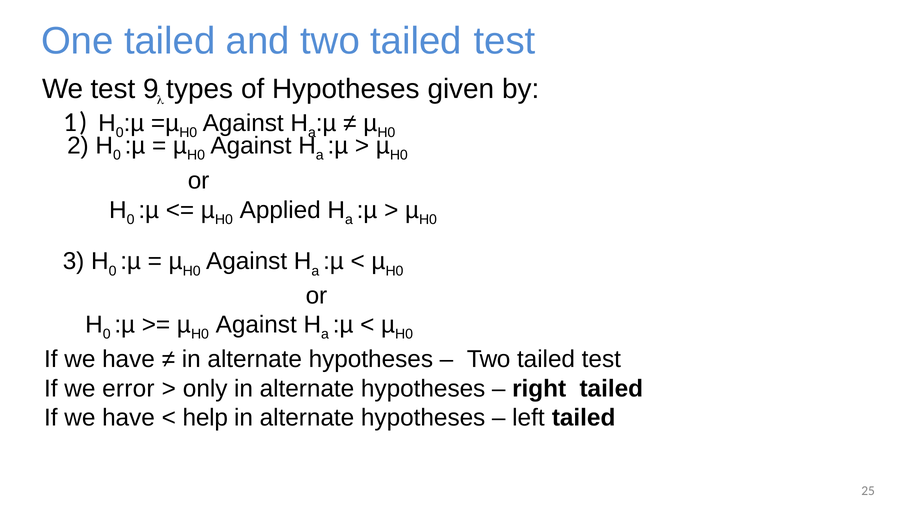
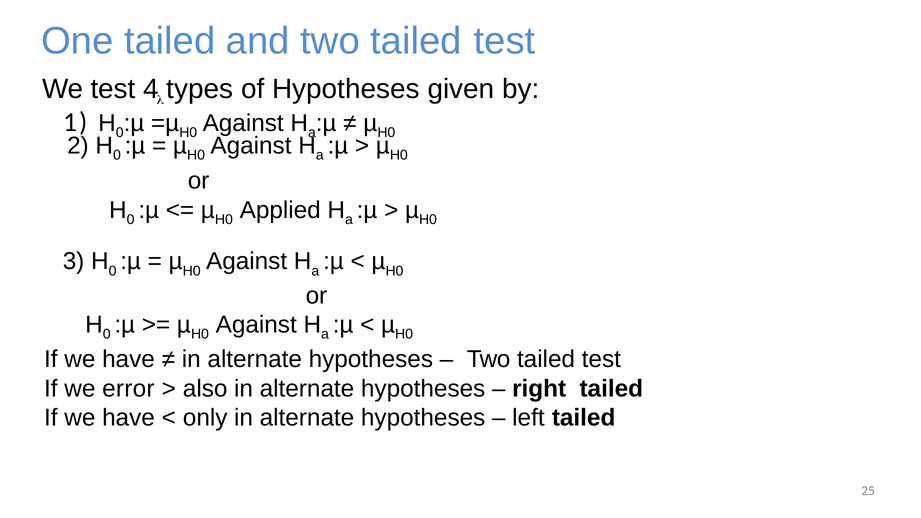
9: 9 -> 4 (151, 89)
only: only -> also (205, 389)
help: help -> only (205, 418)
